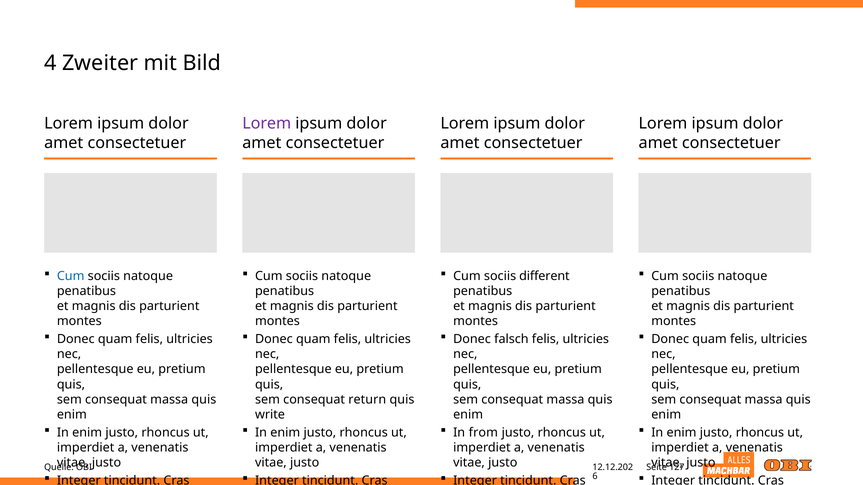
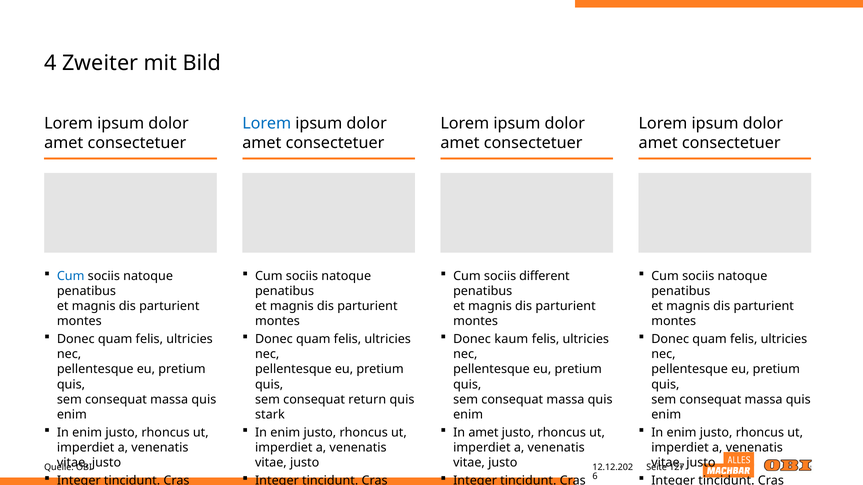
Lorem colour: purple -> blue (267, 124)
falsch: falsch -> kaum (511, 339)
write: write -> stark (270, 415)
In from: from -> amet (483, 433)
